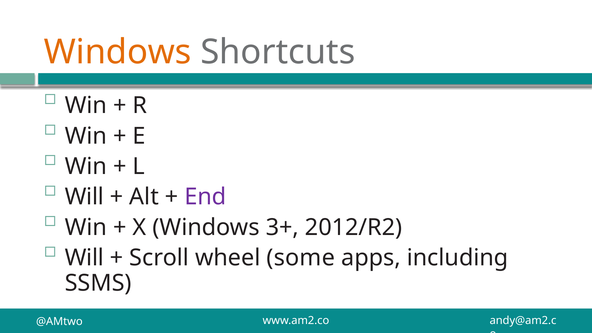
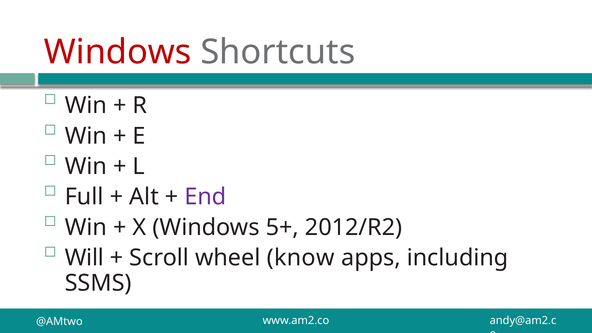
Windows colour: orange -> red (118, 52)
Will: Will -> Full (84, 197)
3+: 3+ -> 5+ (282, 227)
some: some -> know (301, 258)
